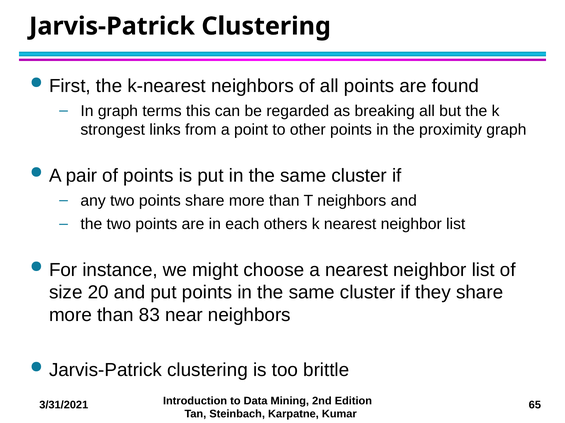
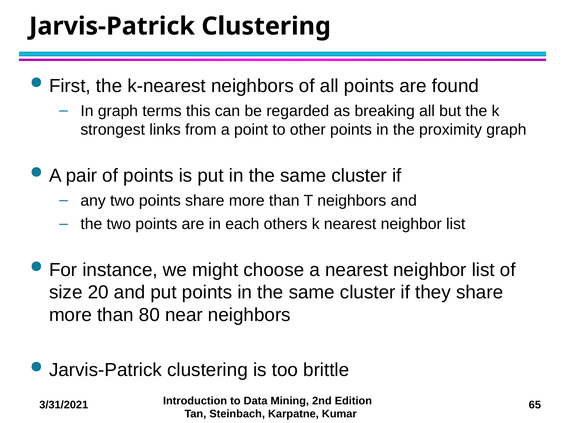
83: 83 -> 80 (149, 315)
